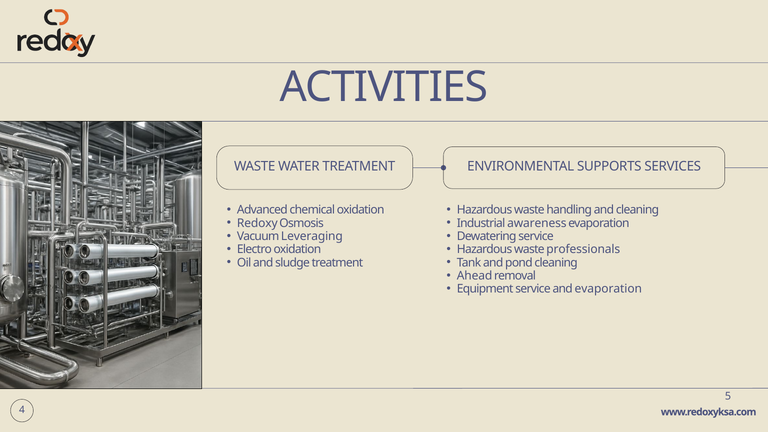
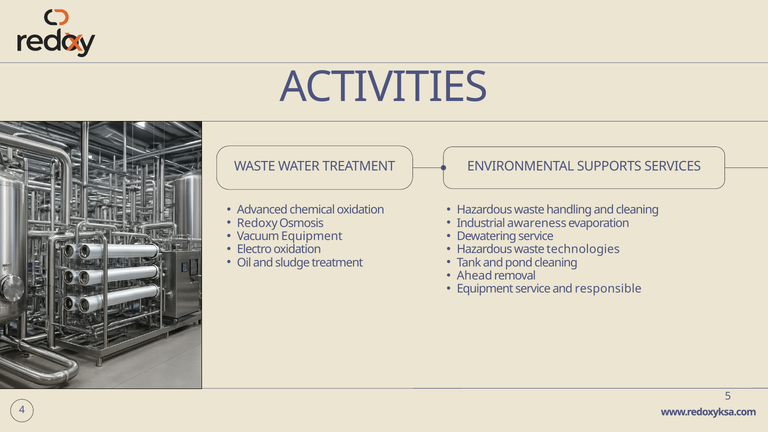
Vacuum Leveraging: Leveraging -> Equipment (312, 236)
professionals: professionals -> technologies (583, 249)
and evaporation: evaporation -> responsible (608, 289)
